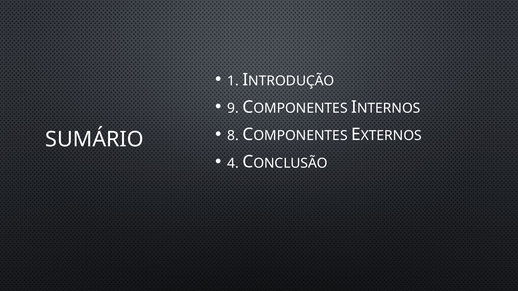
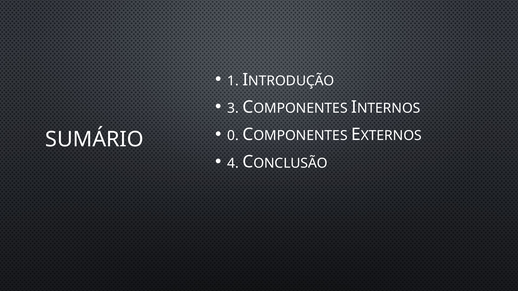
9: 9 -> 3 (233, 108)
8: 8 -> 0 (233, 136)
